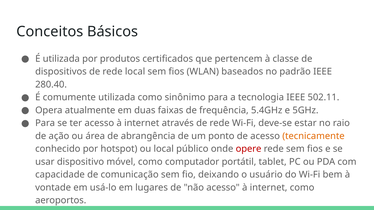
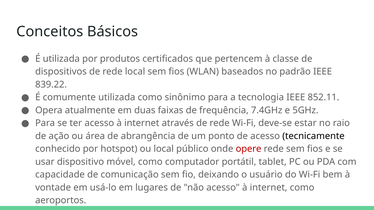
280.40: 280.40 -> 839.22 (51, 85)
502.11: 502.11 -> 852.11 (323, 98)
5.4GHz: 5.4GHz -> 7.4GHz (267, 110)
tecnicamente colour: orange -> black (313, 136)
